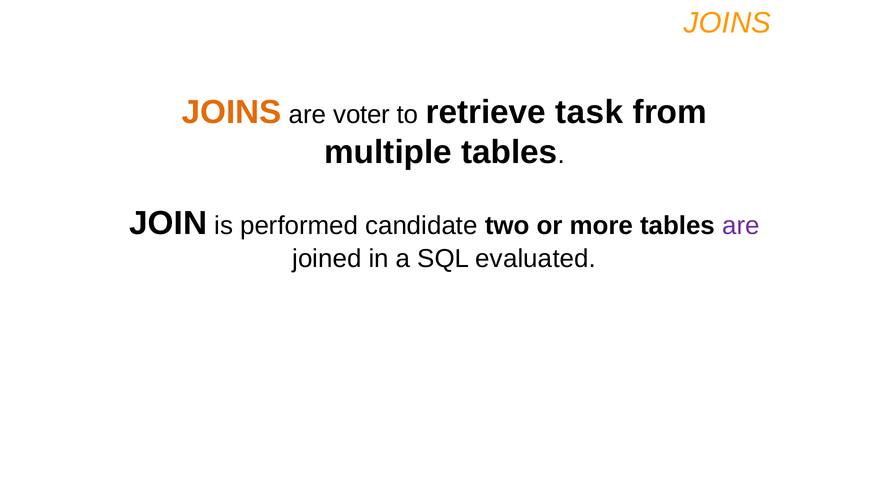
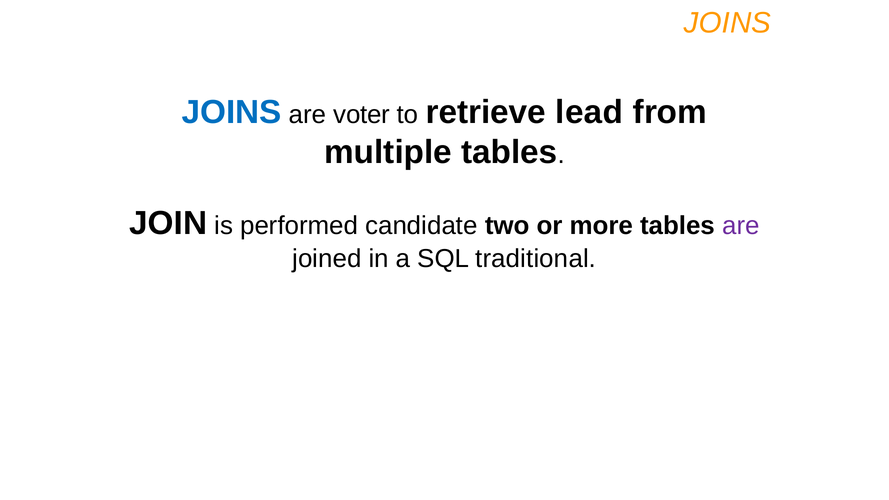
JOINS colour: orange -> blue (232, 112)
task: task -> lead (589, 112)
evaluated: evaluated -> traditional (536, 259)
